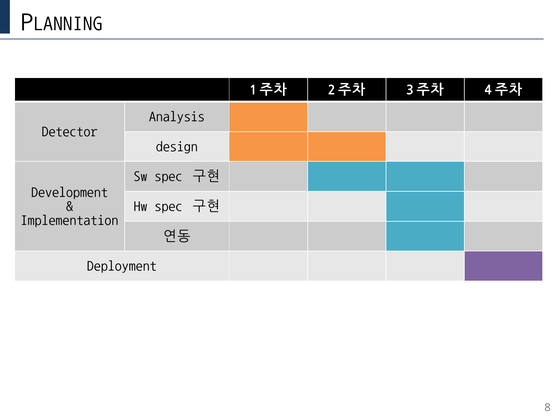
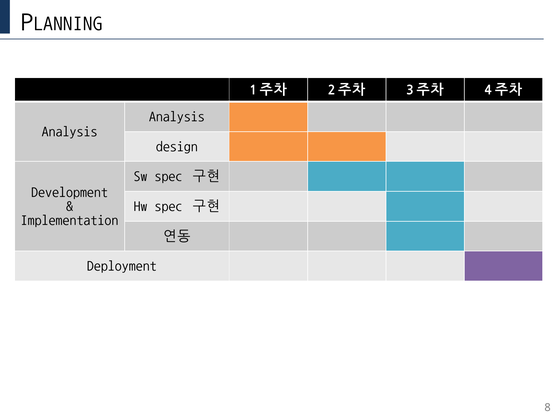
Detector: Detector -> Analysis (70, 131)
